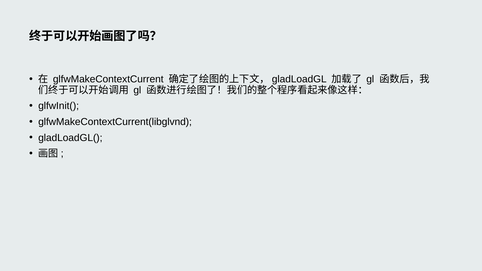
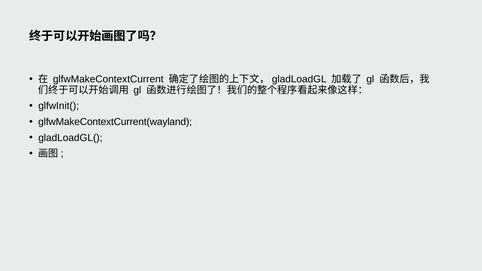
glfwMakeContextCurrent(libglvnd: glfwMakeContextCurrent(libglvnd -> glfwMakeContextCurrent(wayland (115, 122)
